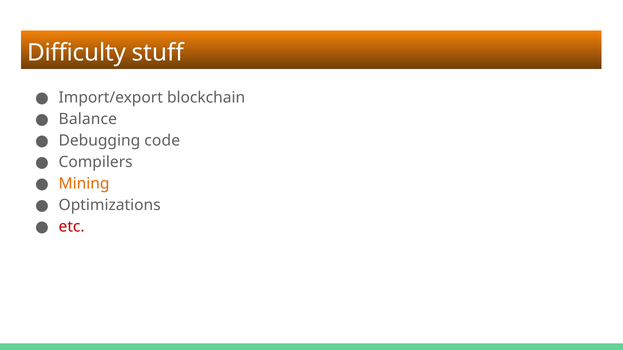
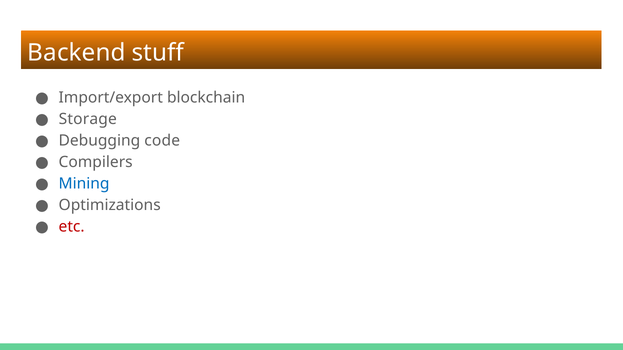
Difficulty: Difficulty -> Backend (76, 53)
Balance: Balance -> Storage (88, 119)
Mining colour: orange -> blue (84, 184)
